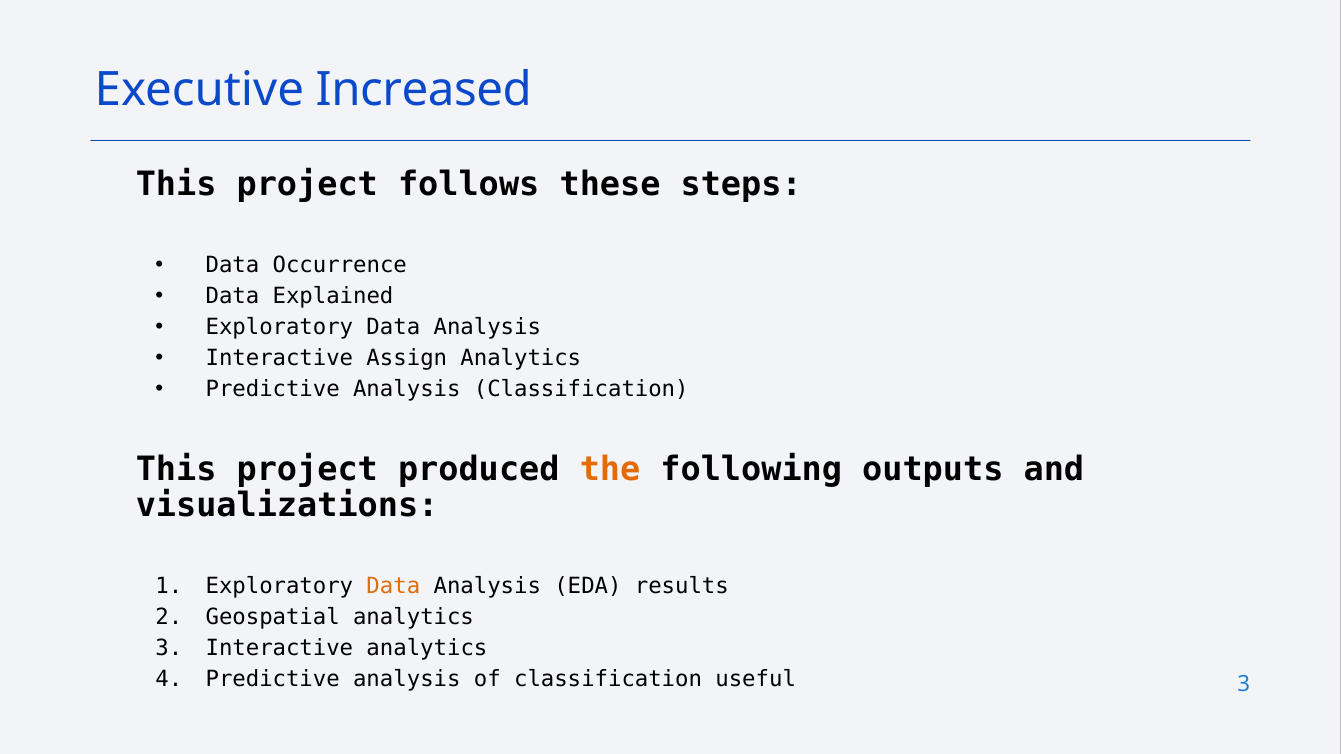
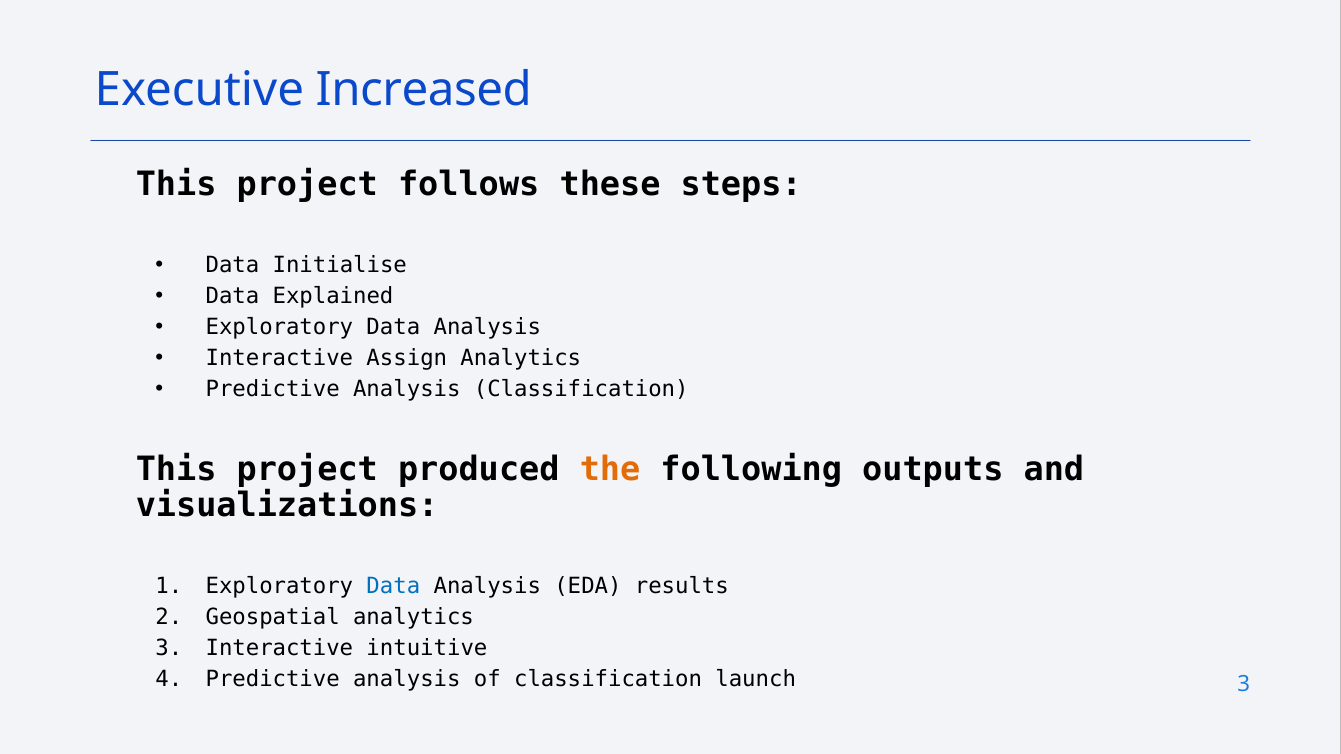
Occurrence: Occurrence -> Initialise (340, 265)
Data colour: orange -> blue (393, 586)
Interactive analytics: analytics -> intuitive (427, 648)
useful: useful -> launch (756, 679)
